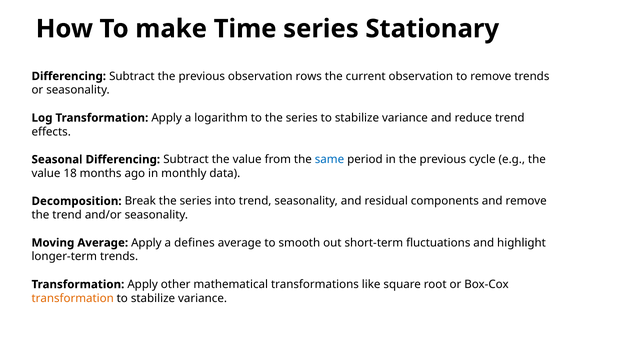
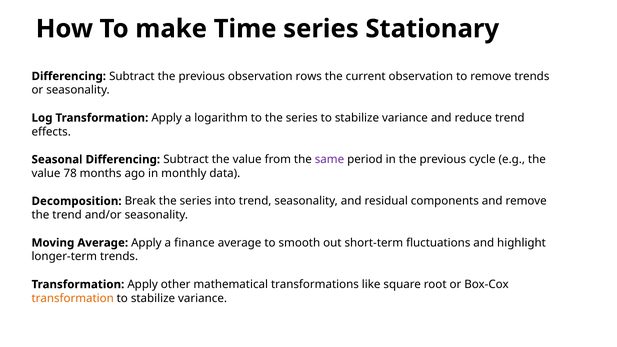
same colour: blue -> purple (329, 160)
18: 18 -> 78 (70, 173)
defines: defines -> finance (194, 243)
